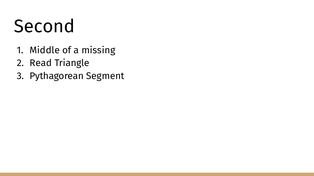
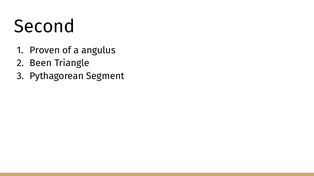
Middle: Middle -> Proven (45, 50)
missing: missing -> angulus (98, 50)
Read: Read -> Been (41, 63)
